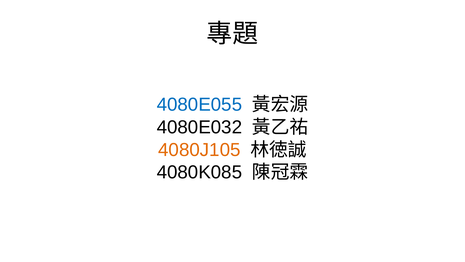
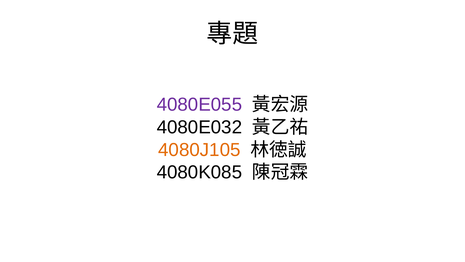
4080E055 colour: blue -> purple (199, 105)
